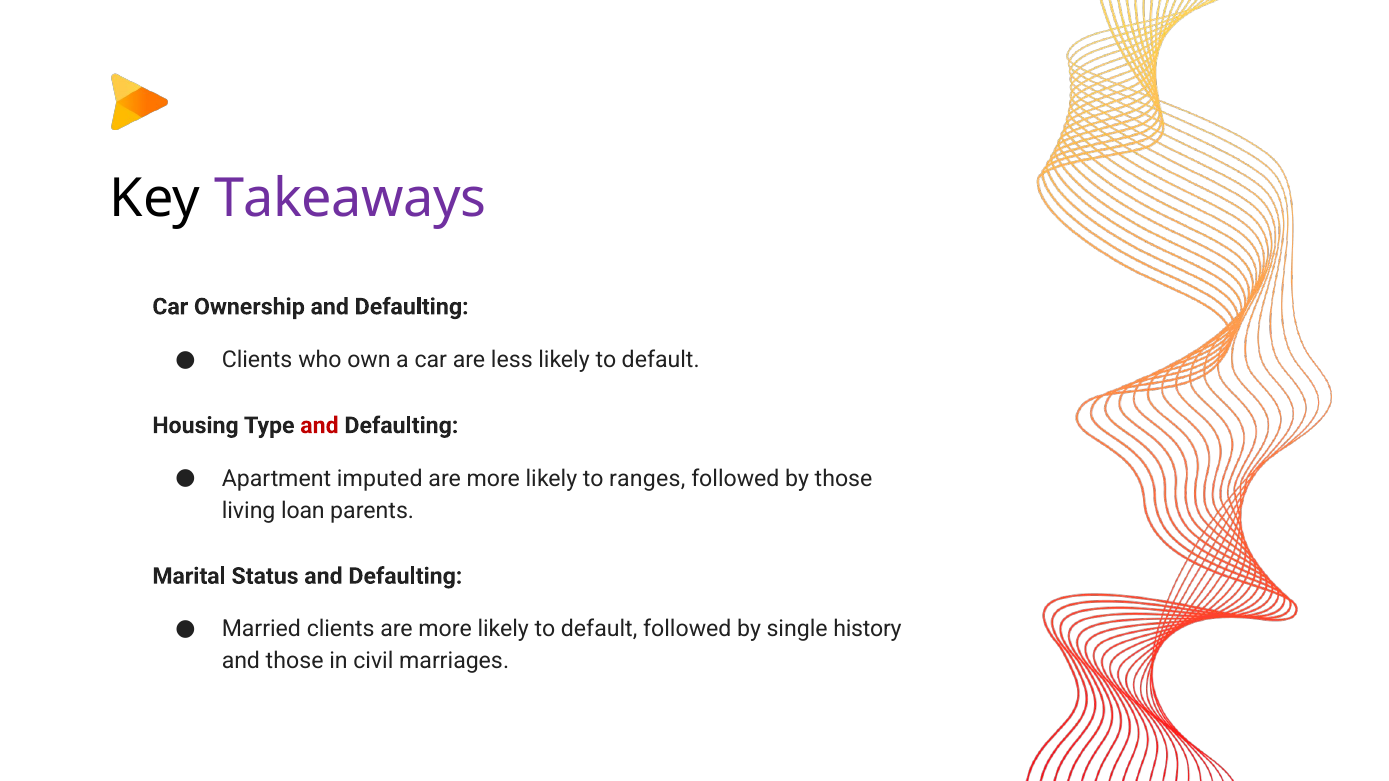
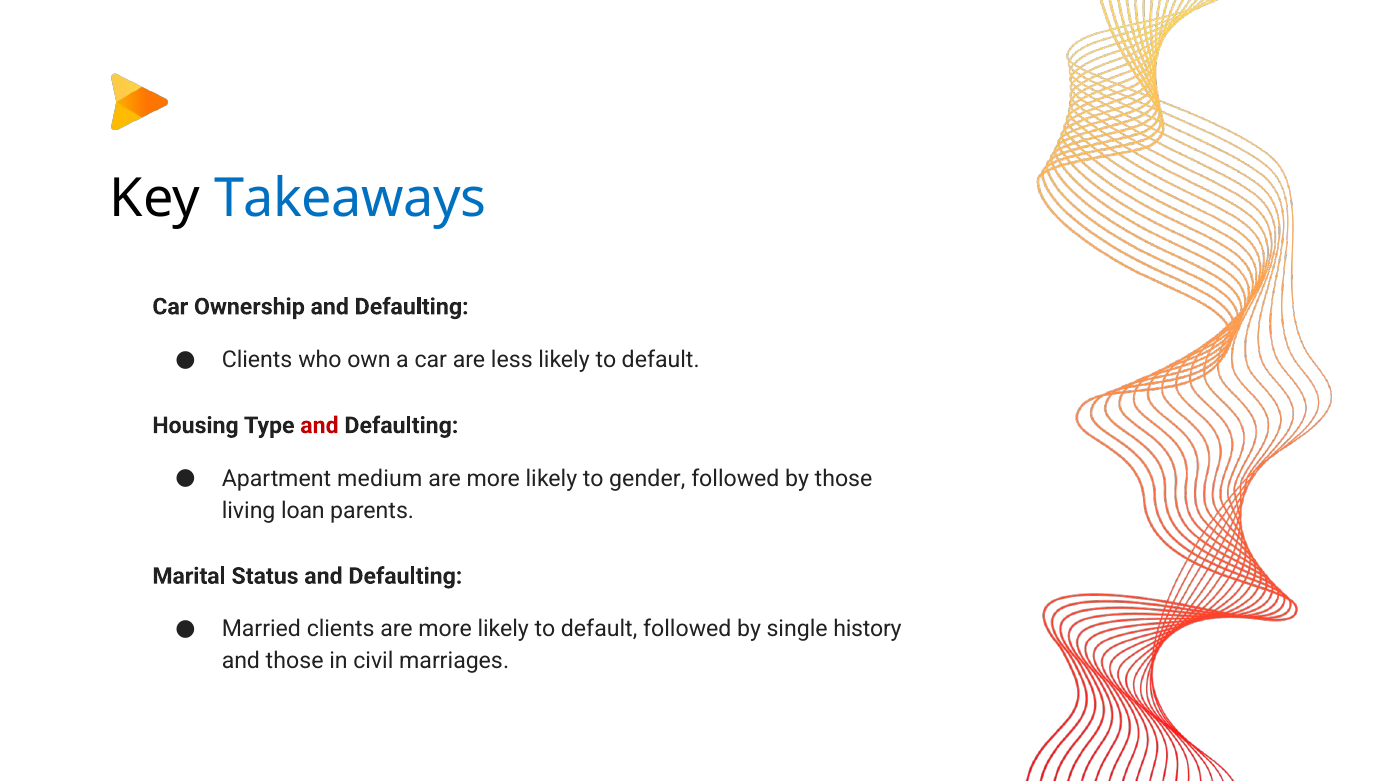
Takeaways colour: purple -> blue (350, 199)
imputed: imputed -> medium (380, 479)
ranges: ranges -> gender (647, 479)
